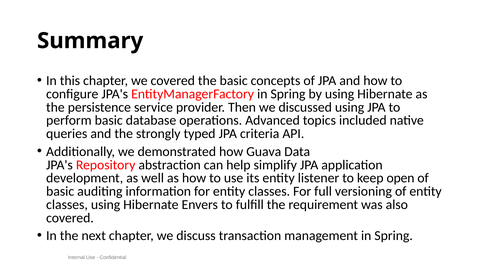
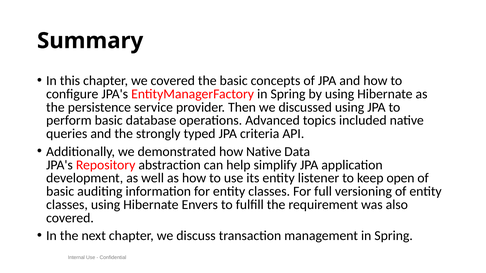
how Guava: Guava -> Native (264, 152)
